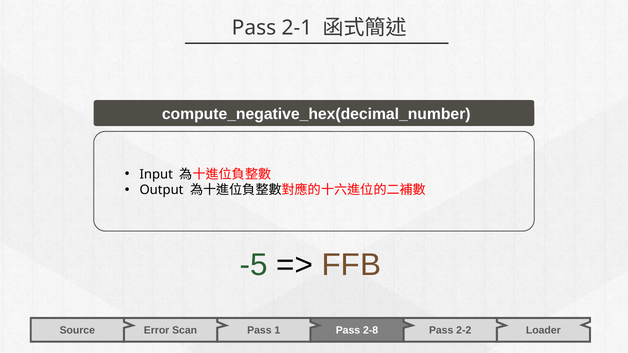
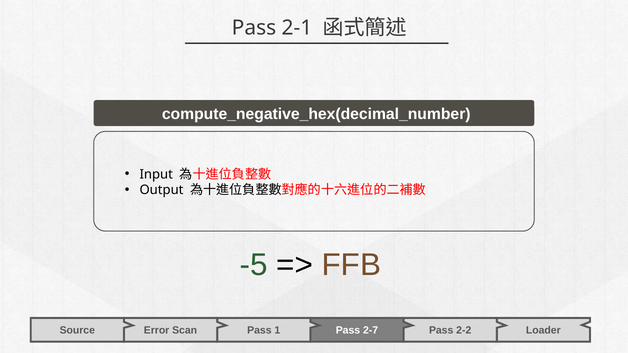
2-8: 2-8 -> 2-7 (371, 331)
